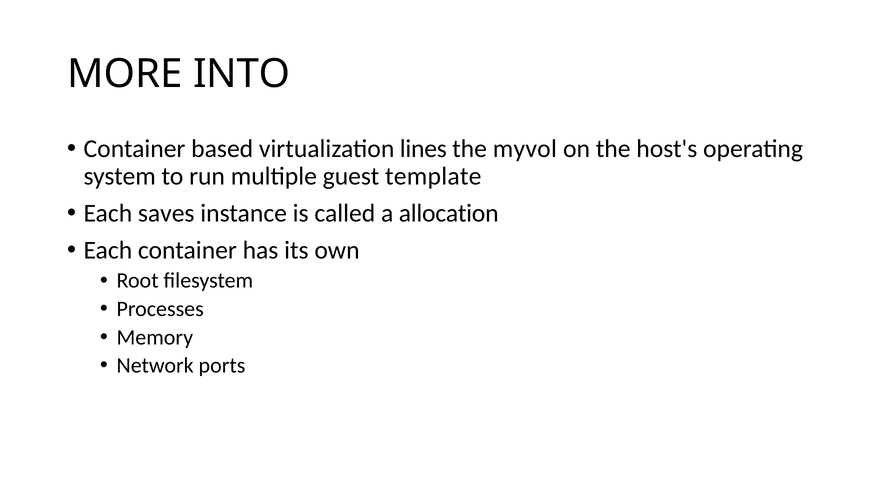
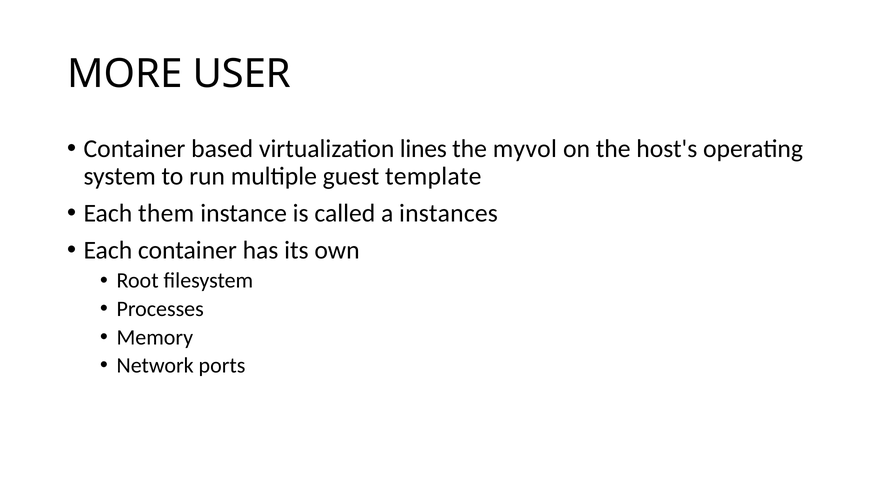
INTO: INTO -> USER (242, 74)
saves: saves -> them (166, 213)
allocation: allocation -> instances (448, 213)
